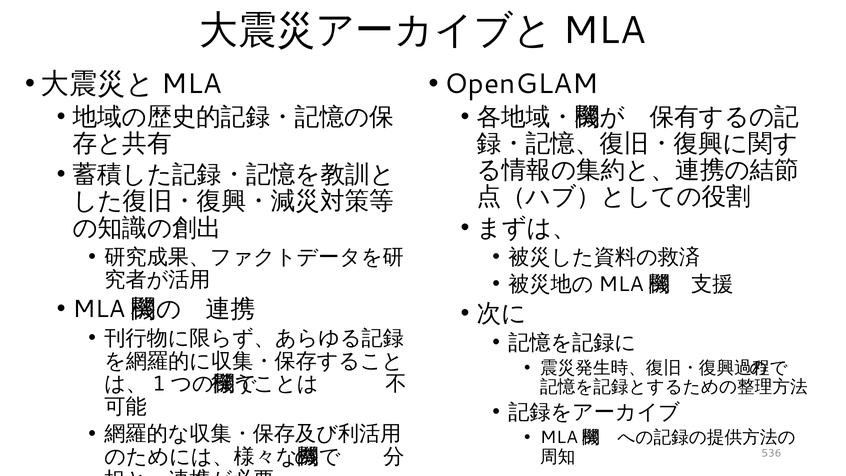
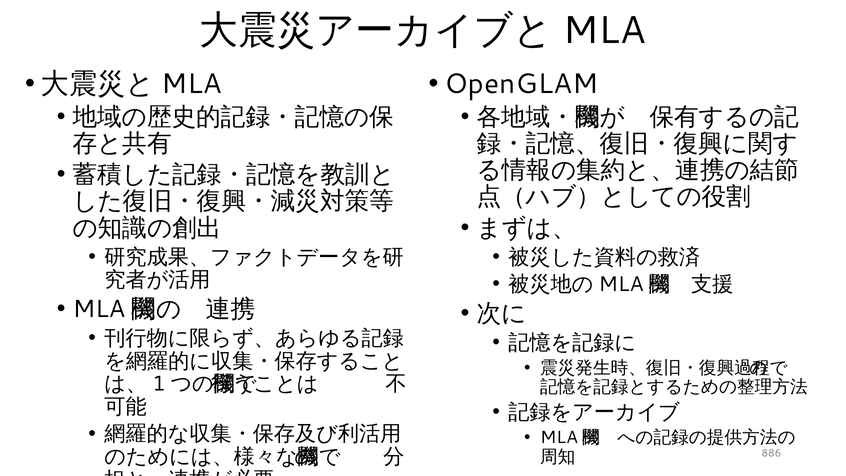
536: 536 -> 886 (771, 453)
